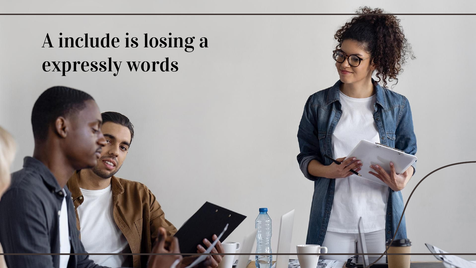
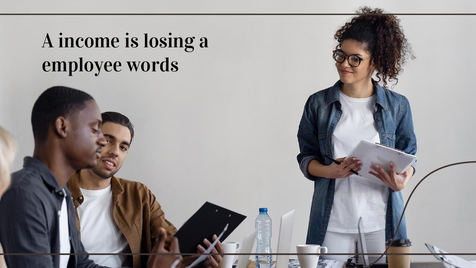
include: include -> income (89, 41)
expressly: expressly -> employee (82, 65)
